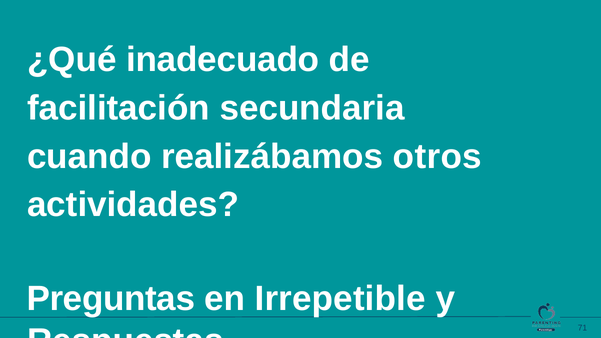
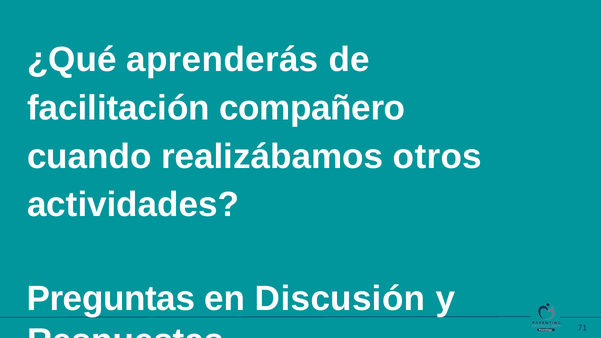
inadecuado: inadecuado -> aprenderás (222, 60)
secundaria: secundaria -> compañero (312, 108)
Irrepetible: Irrepetible -> Discusión (340, 299)
